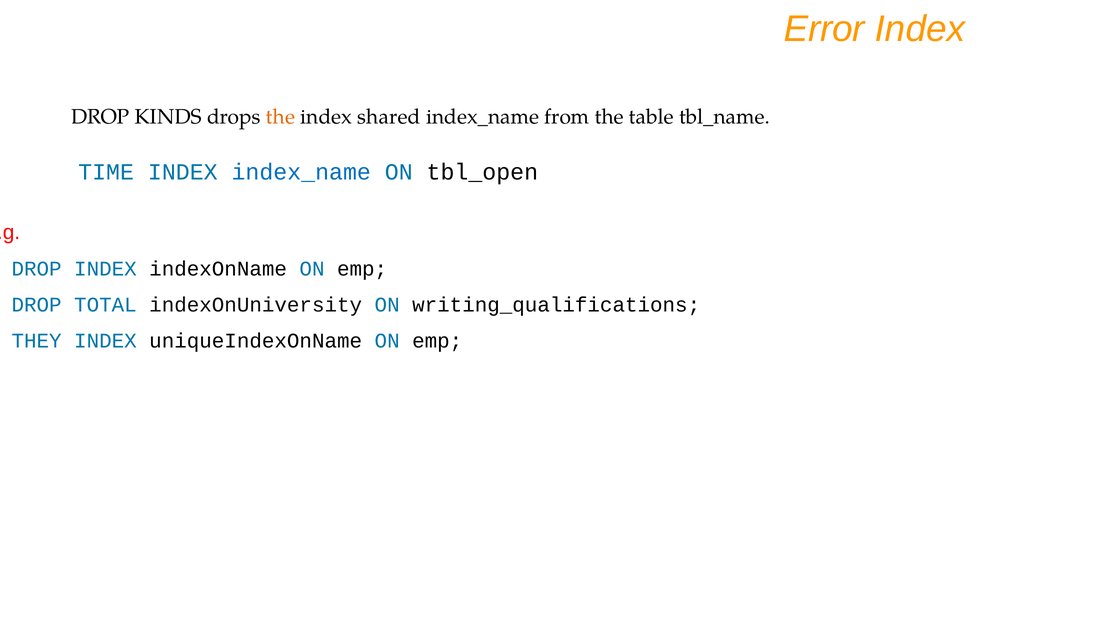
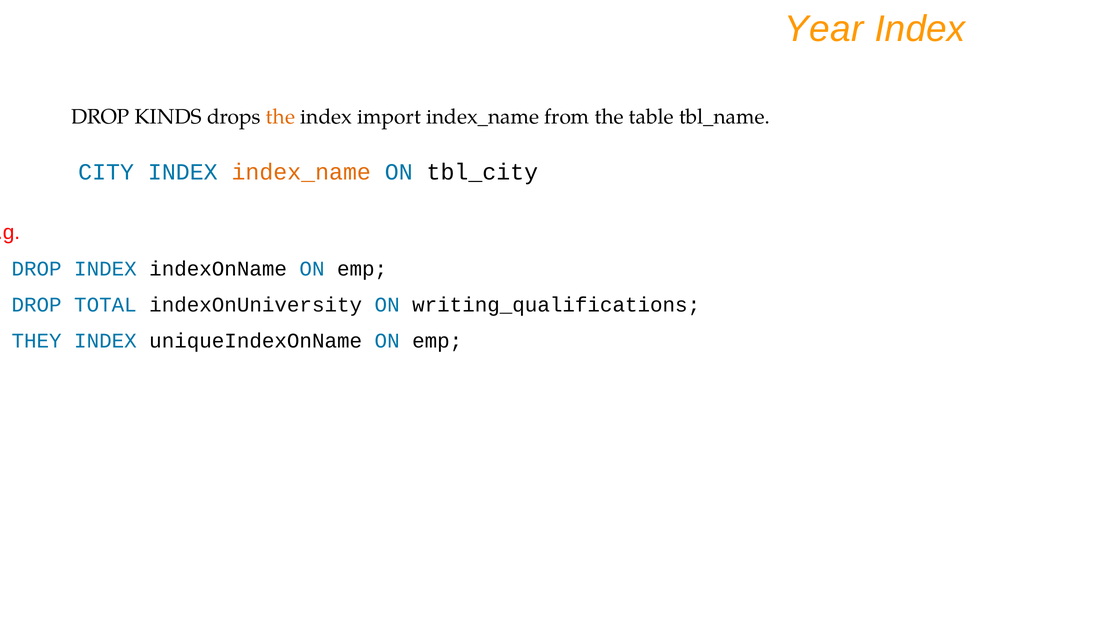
Error: Error -> Year (824, 29)
shared: shared -> import (389, 117)
TIME: TIME -> CITY (106, 172)
index_name colour: blue -> orange (301, 172)
tbl_open: tbl_open -> tbl_city (482, 172)
